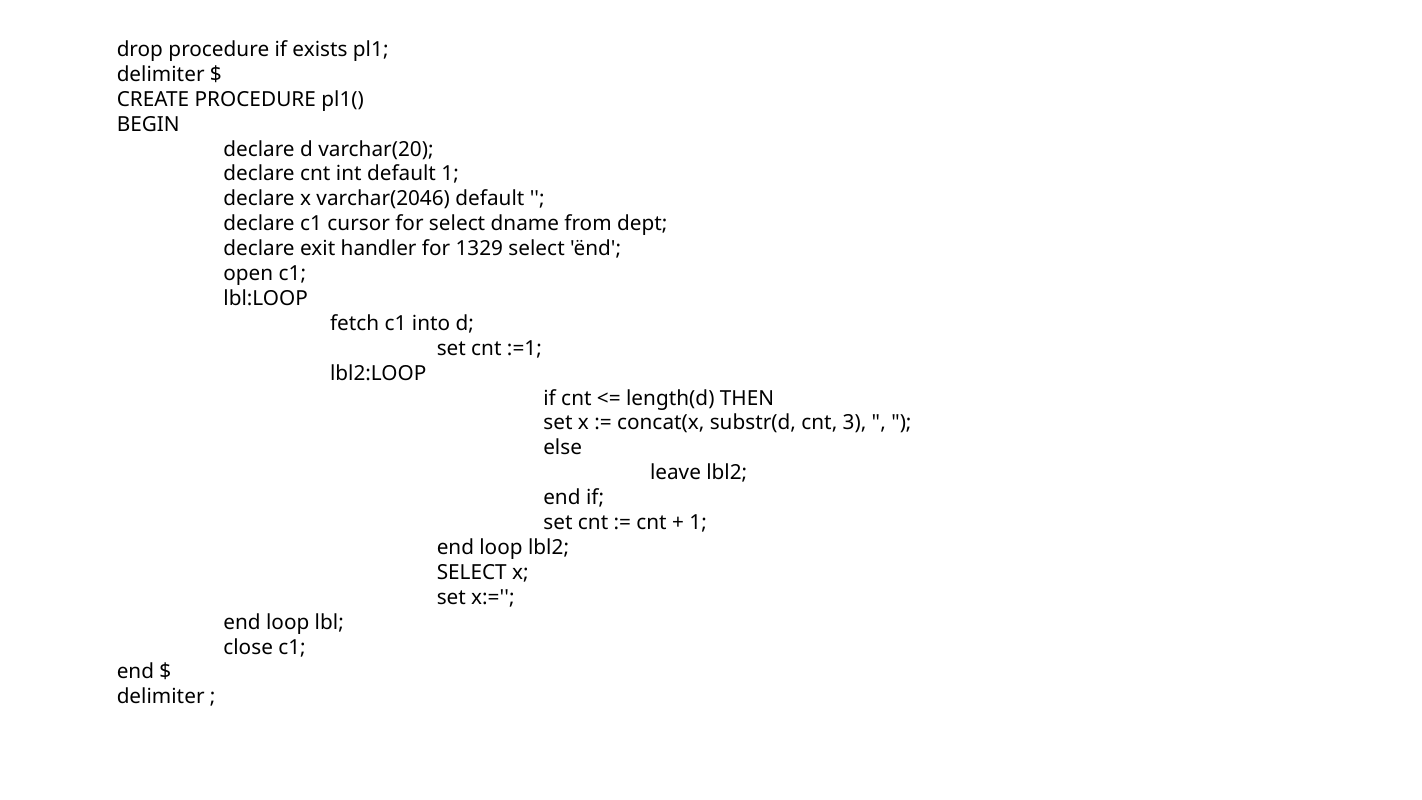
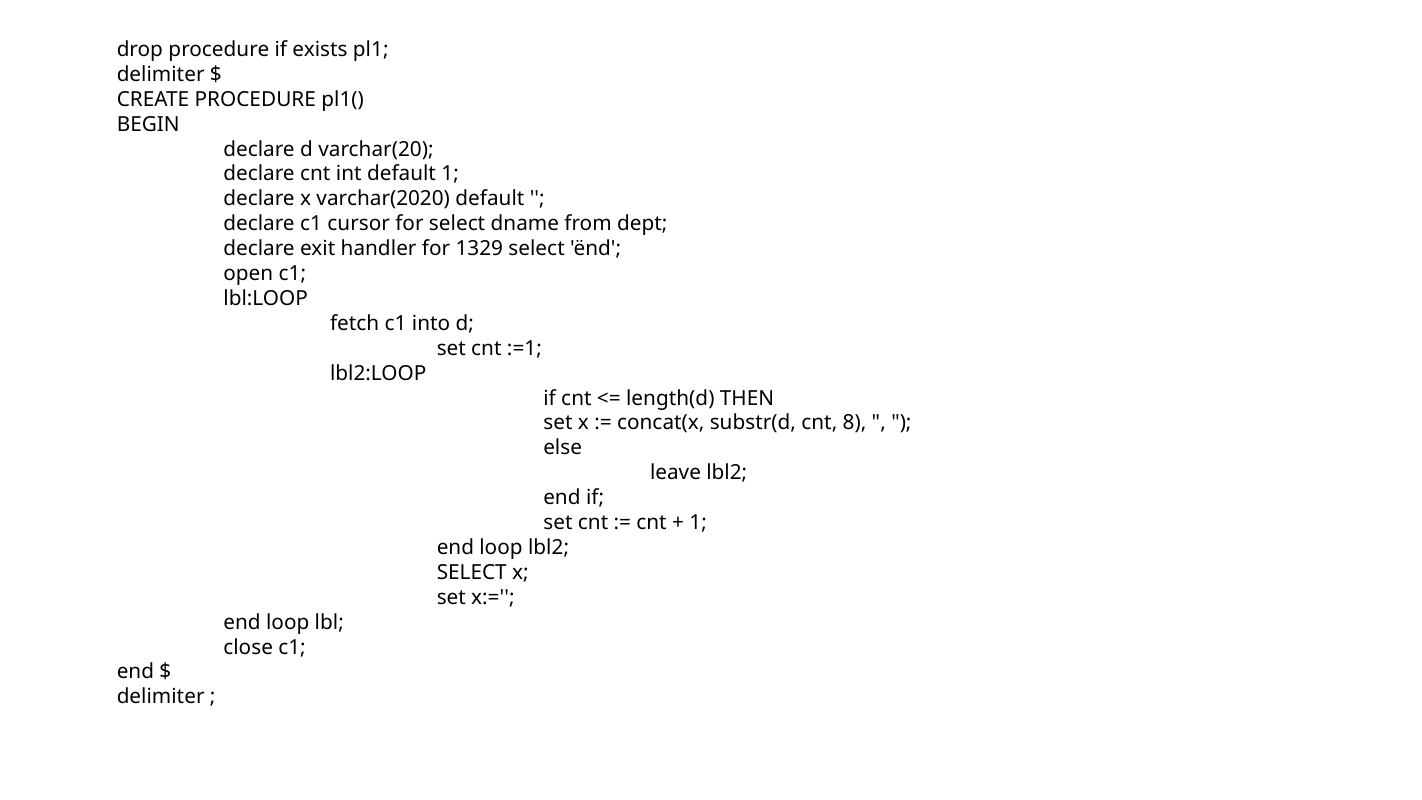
varchar(2046: varchar(2046 -> varchar(2020 (383, 199)
3: 3 -> 8 (854, 423)
